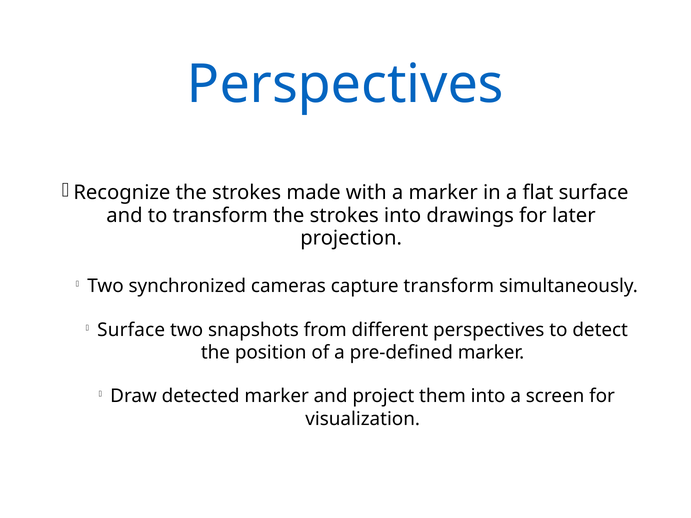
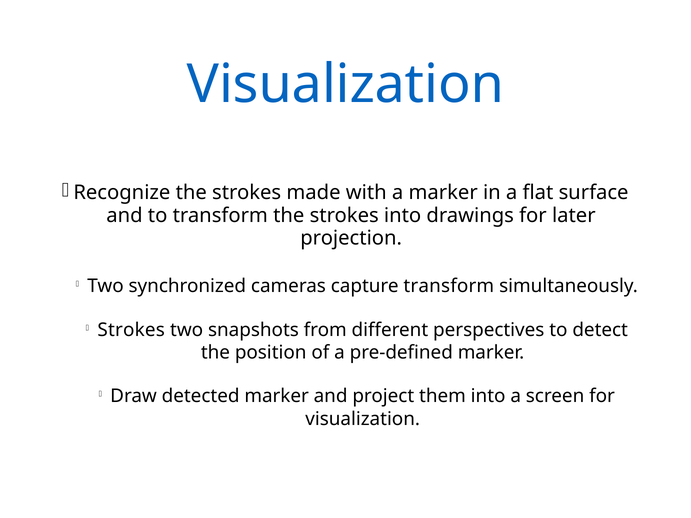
Perspectives: Perspectives -> Visualization (345, 85)
Surface: Surface -> Strokes (131, 330)
